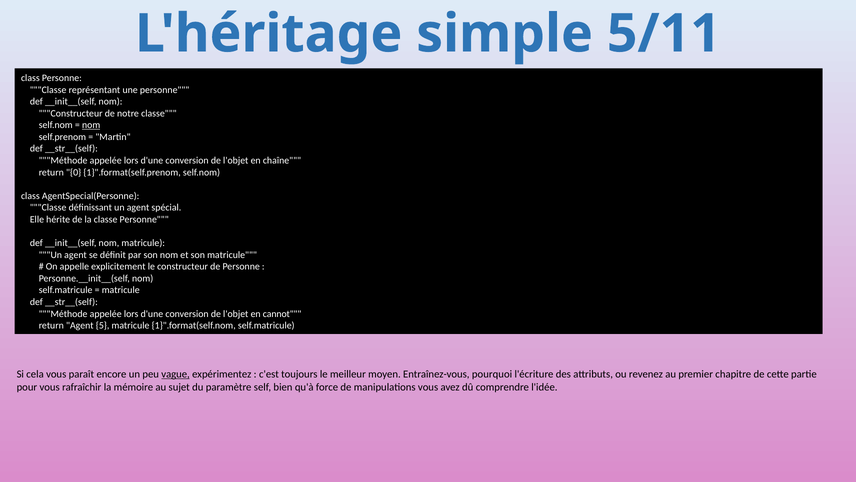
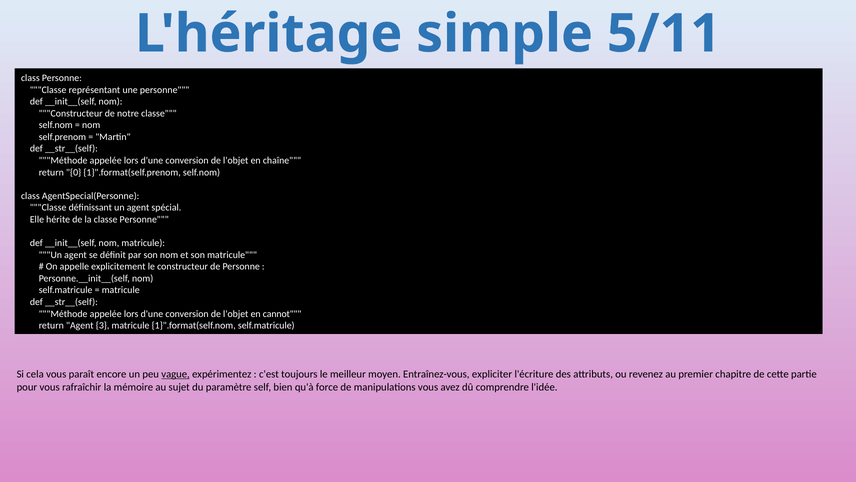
nom underline: present -> none (91, 125)
5: 5 -> 3 (103, 325)
pourquoi: pourquoi -> expliciter (492, 374)
